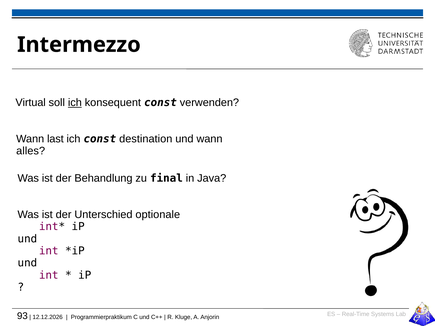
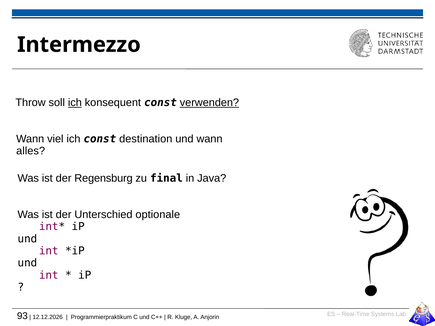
Virtual: Virtual -> Throw (31, 103)
verwenden underline: none -> present (209, 103)
last: last -> viel (55, 139)
Behandlung: Behandlung -> Regensburg (104, 178)
